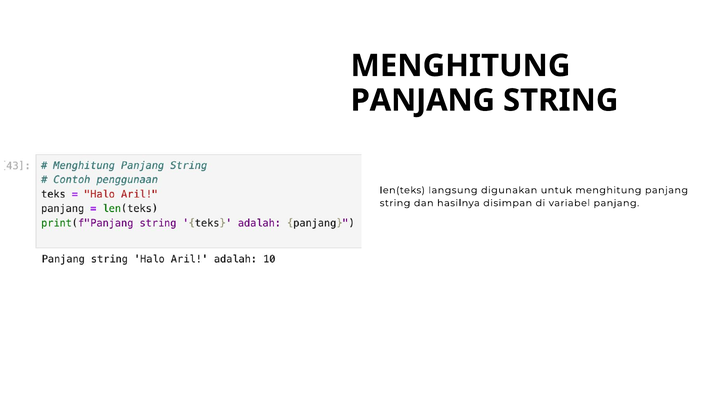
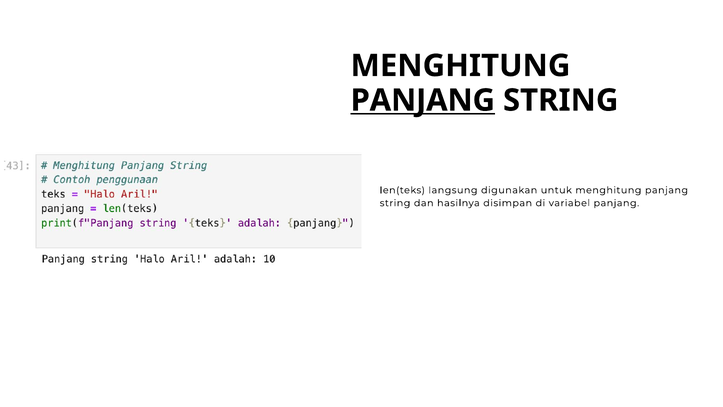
PANJANG underline: none -> present (423, 100)
